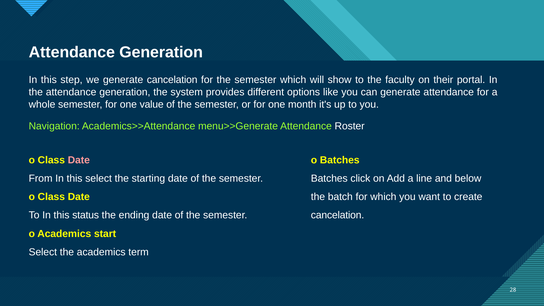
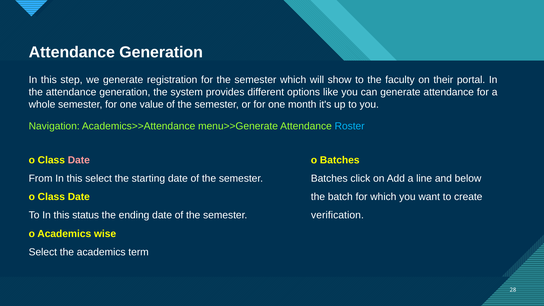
generate cancelation: cancelation -> registration (172, 80)
Roster colour: white -> light blue (350, 126)
cancelation: cancelation -> verification (337, 215)
start: start -> wise (105, 234)
